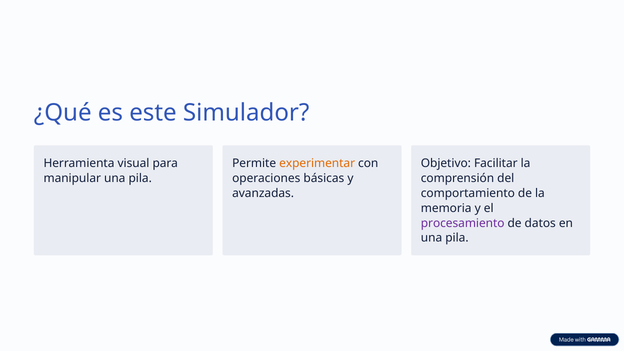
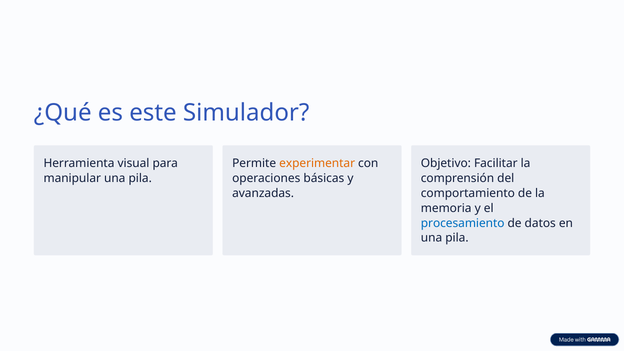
procesamiento colour: purple -> blue (463, 223)
